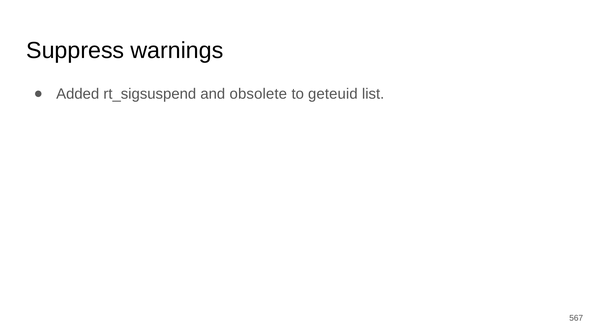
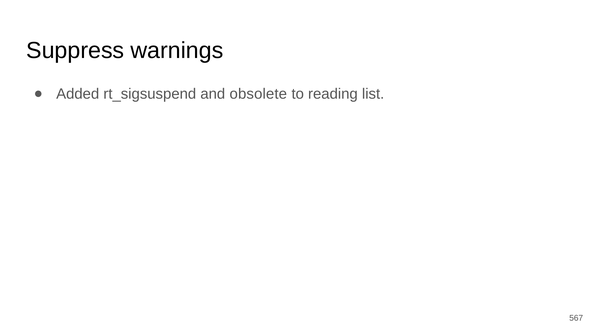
geteuid: geteuid -> reading (333, 94)
